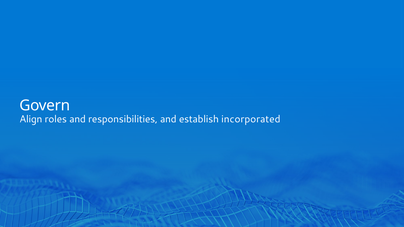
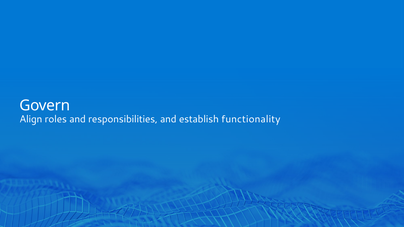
incorporated: incorporated -> functionality (251, 119)
